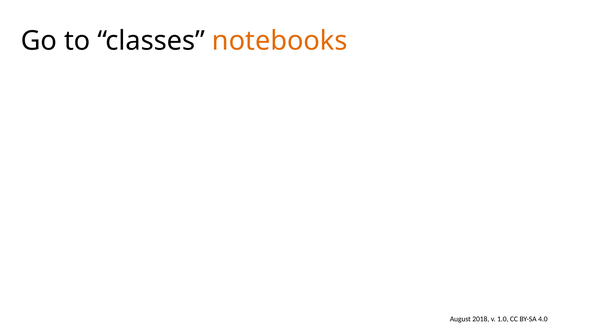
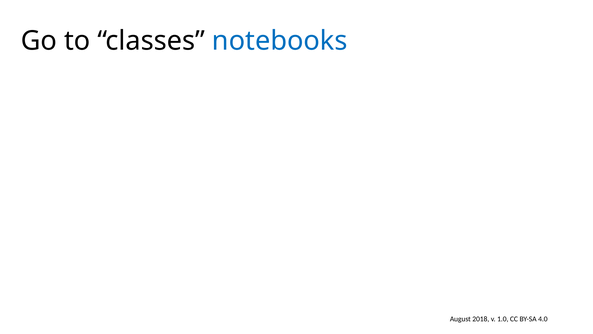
notebooks colour: orange -> blue (280, 41)
